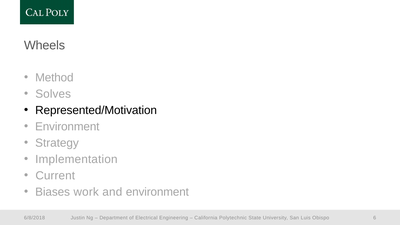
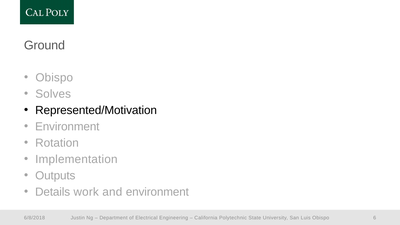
Wheels: Wheels -> Ground (44, 45)
Method: Method -> Obispo (54, 78)
Strategy: Strategy -> Rotation (57, 143)
Current: Current -> Outputs (55, 176)
Biases: Biases -> Details (53, 192)
